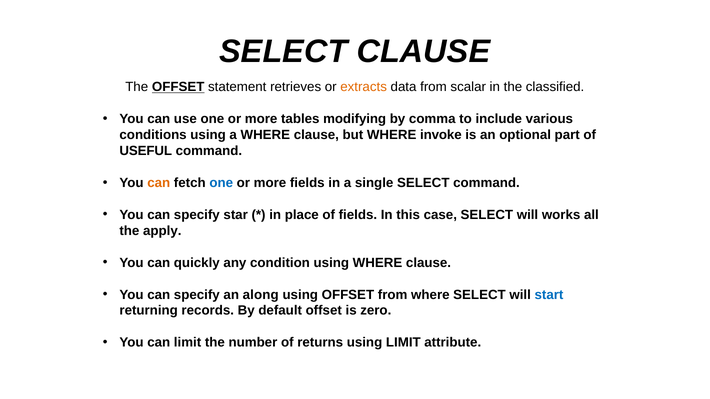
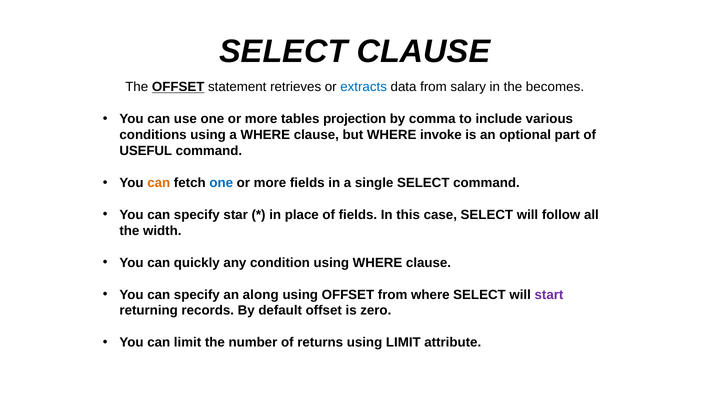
extracts colour: orange -> blue (364, 87)
scalar: scalar -> salary (468, 87)
classified: classified -> becomes (555, 87)
modifying: modifying -> projection (355, 119)
works: works -> follow (561, 215)
apply: apply -> width (162, 231)
start colour: blue -> purple (549, 295)
